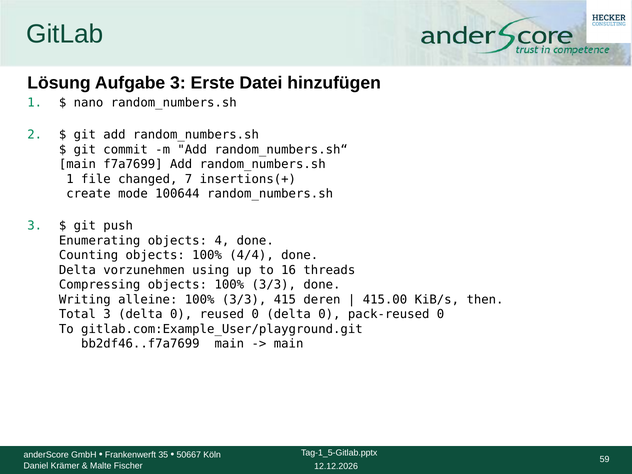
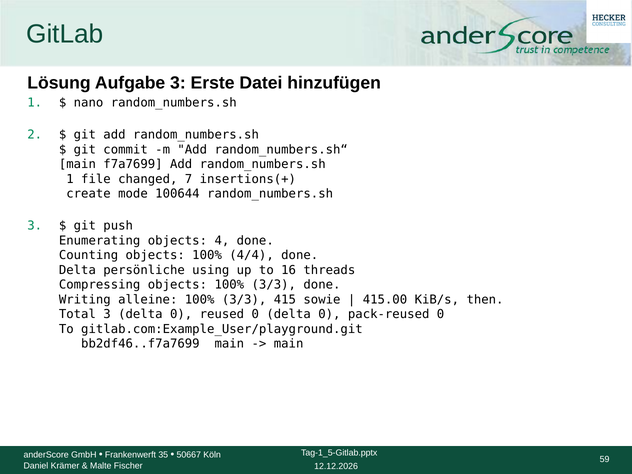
vorzunehmen: vorzunehmen -> persönliche (144, 270)
deren: deren -> sowie (322, 300)
